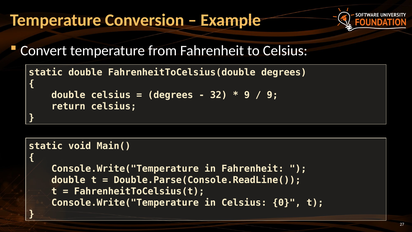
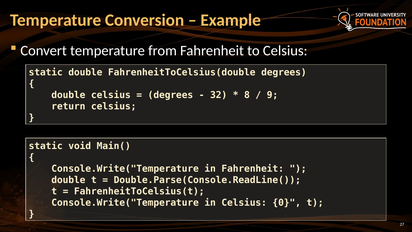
9: 9 -> 8 (247, 95)
